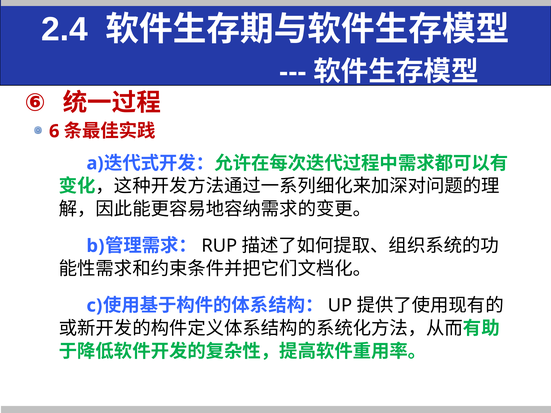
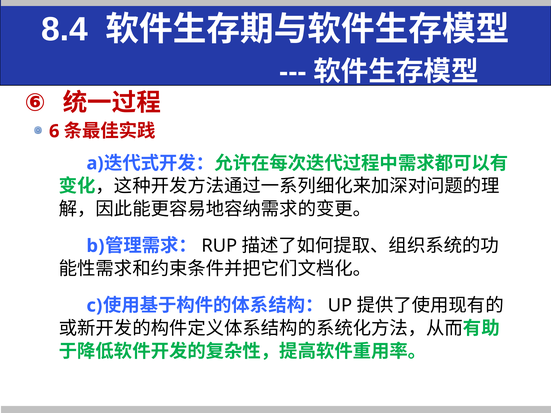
2.4: 2.4 -> 8.4 (65, 29)
